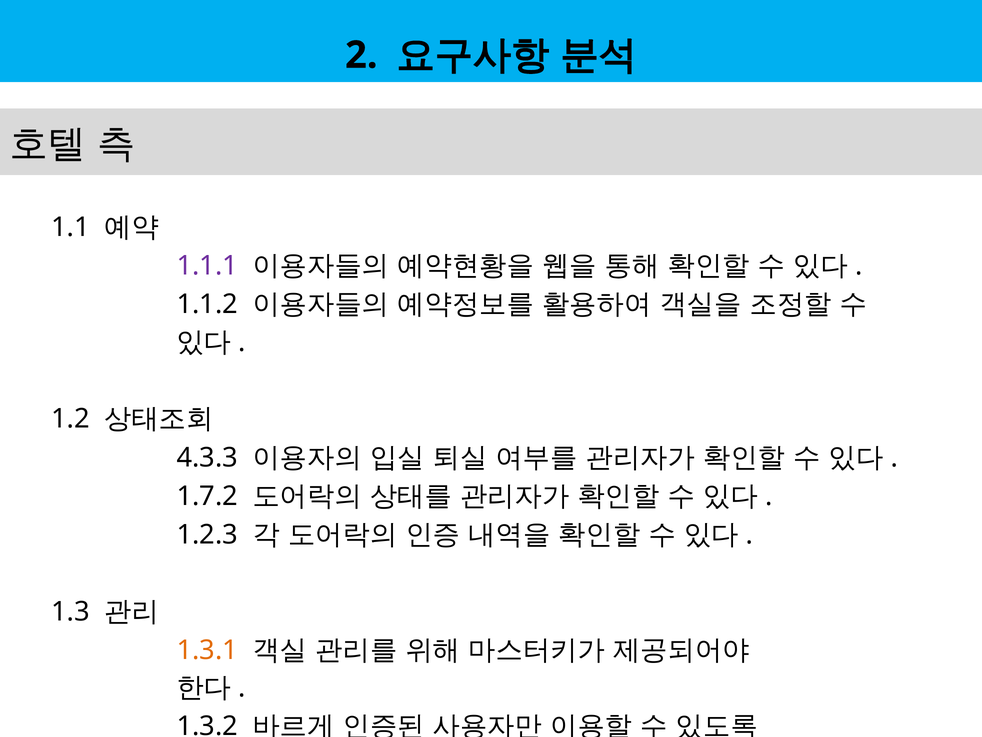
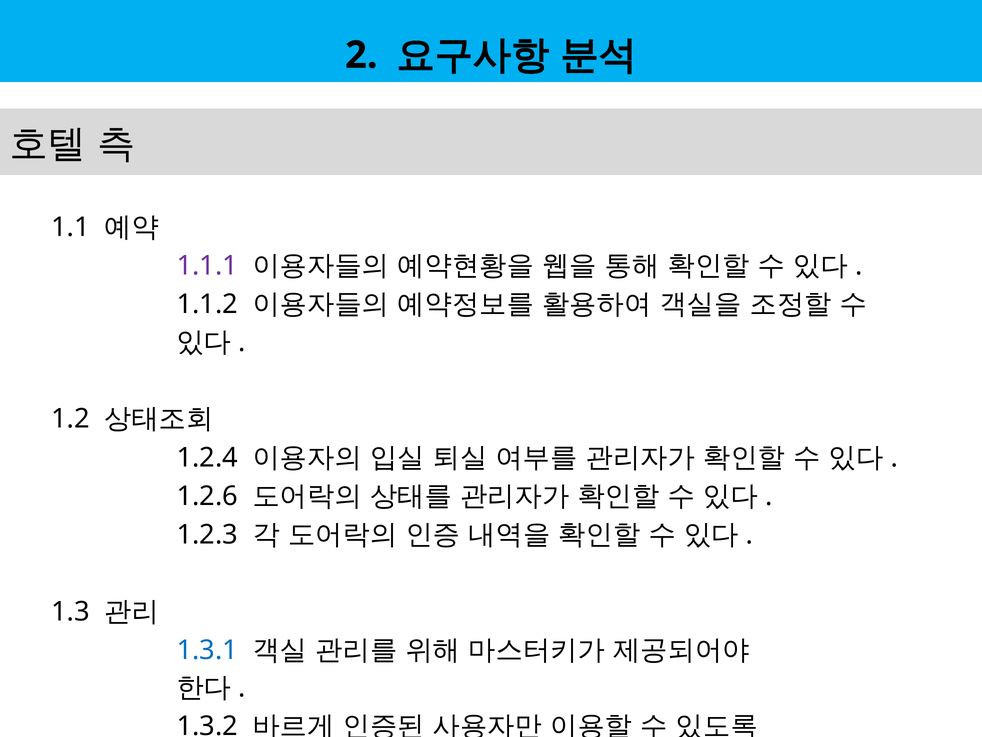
4.3.3: 4.3.3 -> 1.2.4 (207, 457)
1.7.2: 1.7.2 -> 1.2.6 (207, 496)
1.3.1 colour: orange -> blue (207, 650)
